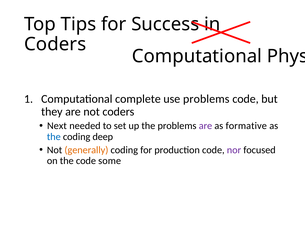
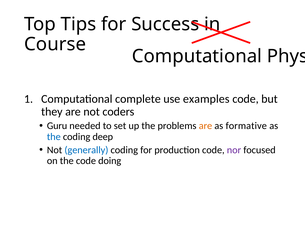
Coders: Coders -> Course (55, 44)
use problems: problems -> examples (206, 99)
Next: Next -> Guru (57, 126)
are colour: purple -> orange (205, 126)
generally colour: orange -> blue (86, 150)
some: some -> doing (110, 161)
